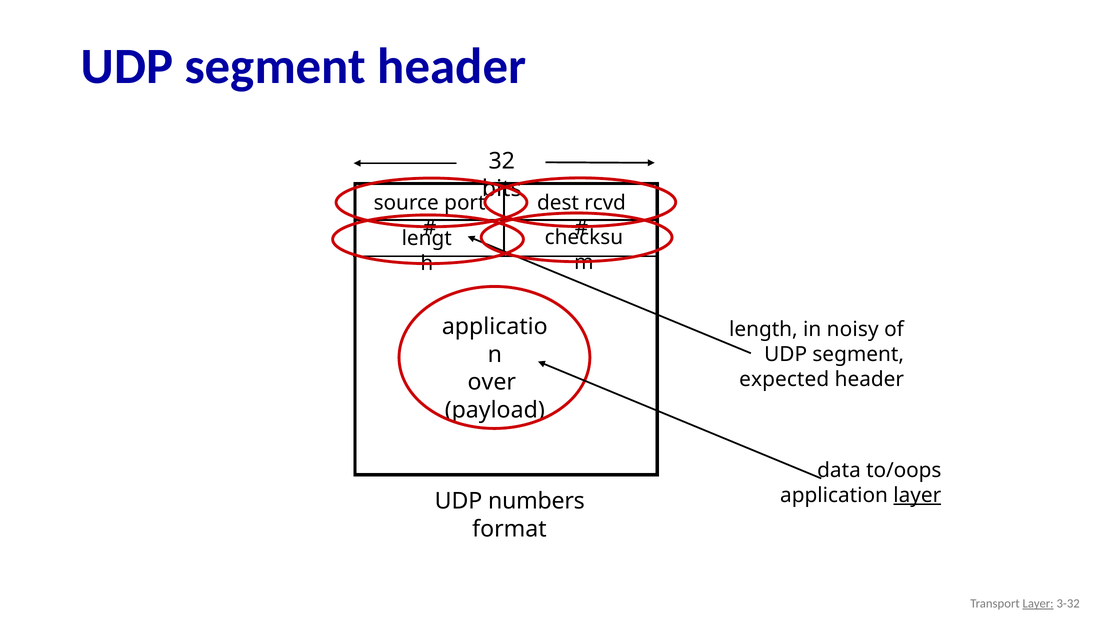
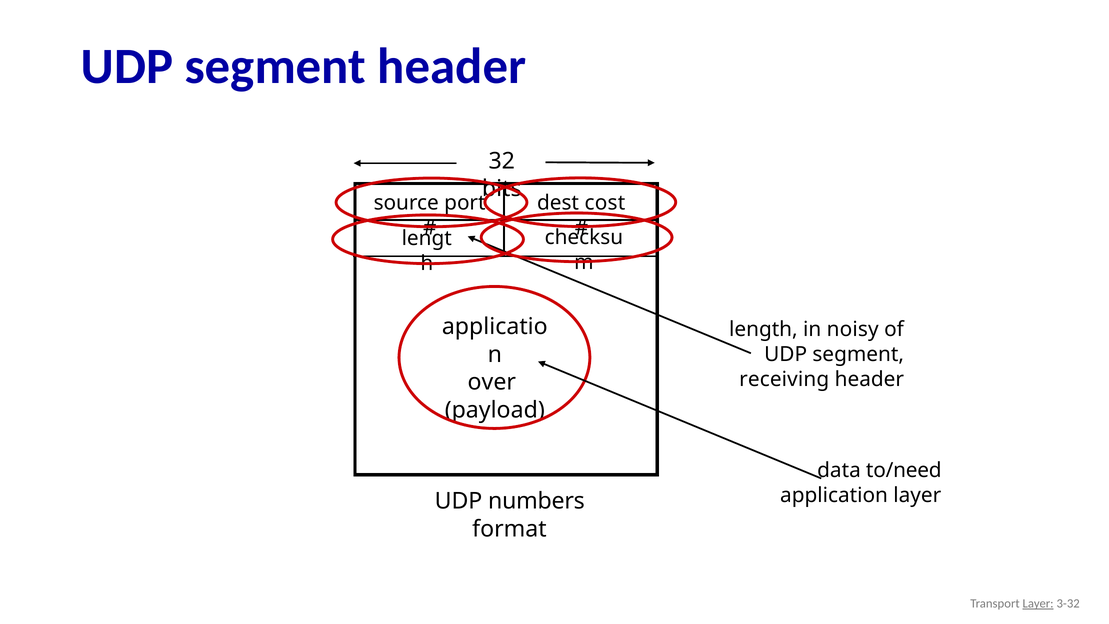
rcvd: rcvd -> cost (605, 203)
expected: expected -> receiving (784, 379)
to/oops: to/oops -> to/need (904, 470)
layer underline: present -> none (917, 495)
